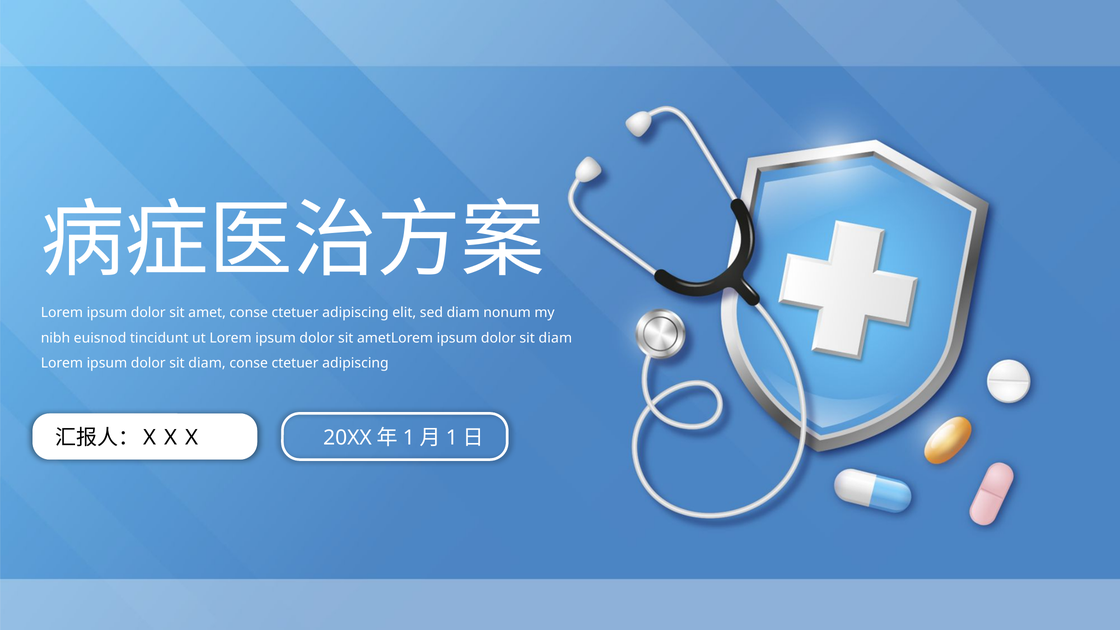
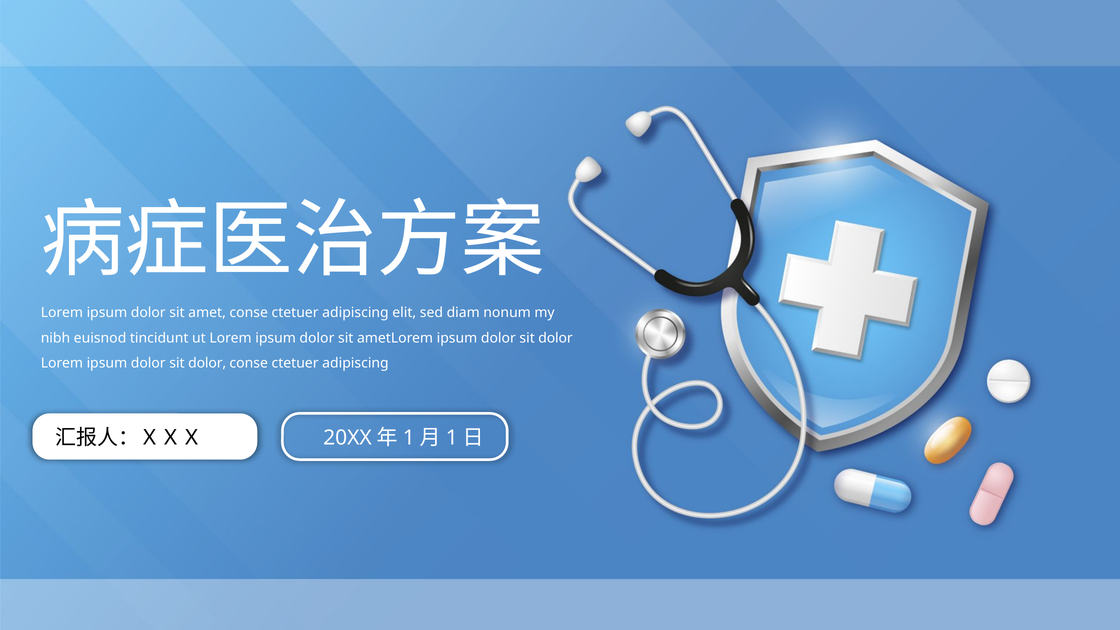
diam: diam -> dolor (555, 338)
diam: diam -> dolor (207, 363)
